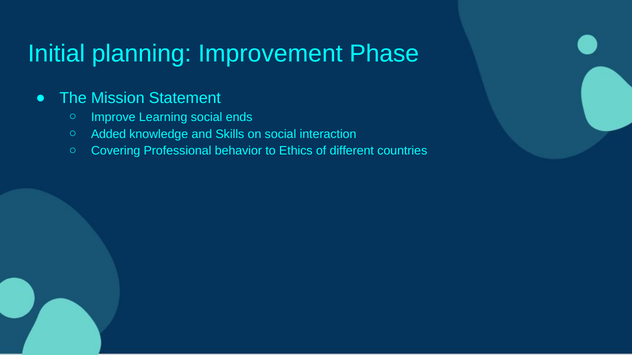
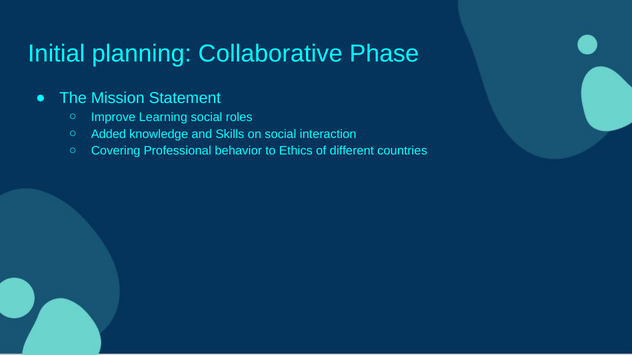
Improvement: Improvement -> Collaborative (270, 54)
ends: ends -> roles (239, 117)
